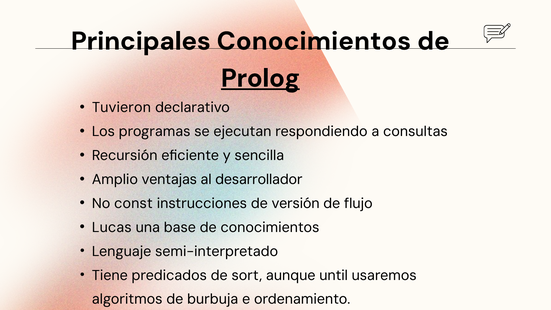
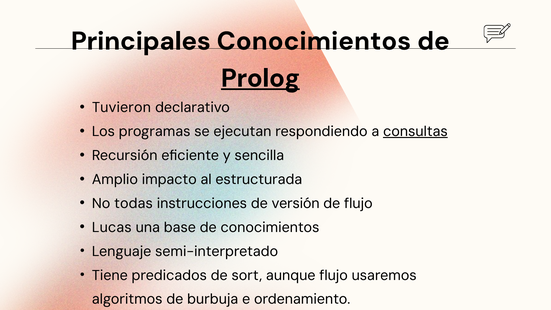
consultas underline: none -> present (415, 131)
ventajas: ventajas -> impacto (169, 179)
desarrollador: desarrollador -> estructurada (259, 179)
const: const -> todas (133, 203)
aunque until: until -> flujo (334, 275)
